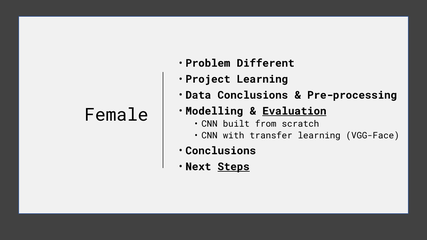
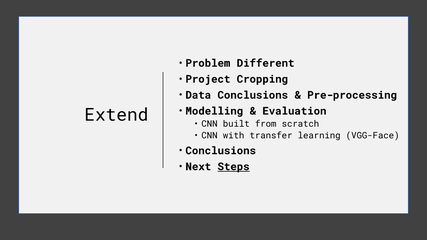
Project Learning: Learning -> Cropping (262, 79)
Evaluation underline: present -> none (294, 111)
Female: Female -> Extend (117, 115)
